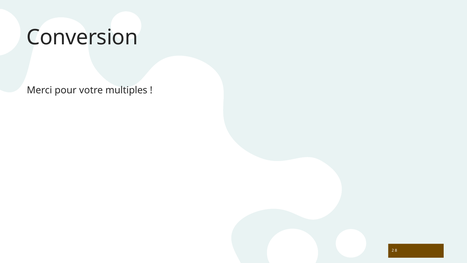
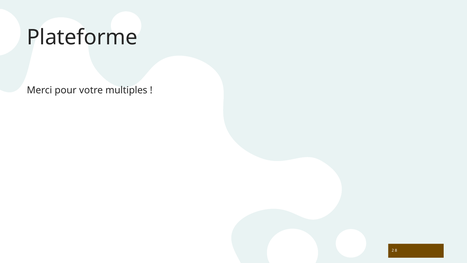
Conversion: Conversion -> Plateforme (82, 37)
